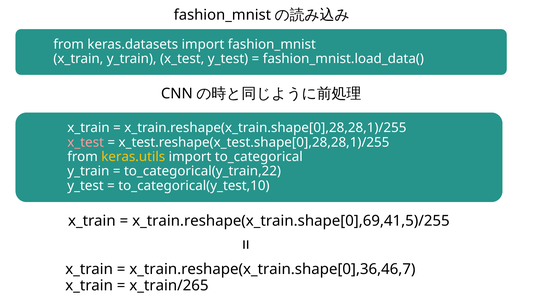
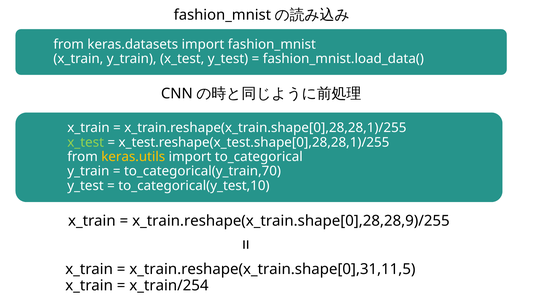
x_test colour: pink -> light green (86, 143)
to_categorical(y_train,22: to_categorical(y_train,22 -> to_categorical(y_train,70 (202, 172)
x_train.reshape(x_train.shape[0],69,41,5)/255: x_train.reshape(x_train.shape[0],69,41,5)/255 -> x_train.reshape(x_train.shape[0],28,28,9)/255 (291, 221)
x_train.reshape(x_train.shape[0],36,46,7: x_train.reshape(x_train.shape[0],36,46,7 -> x_train.reshape(x_train.shape[0],31,11,5 (272, 270)
x_train/265: x_train/265 -> x_train/254 (169, 286)
